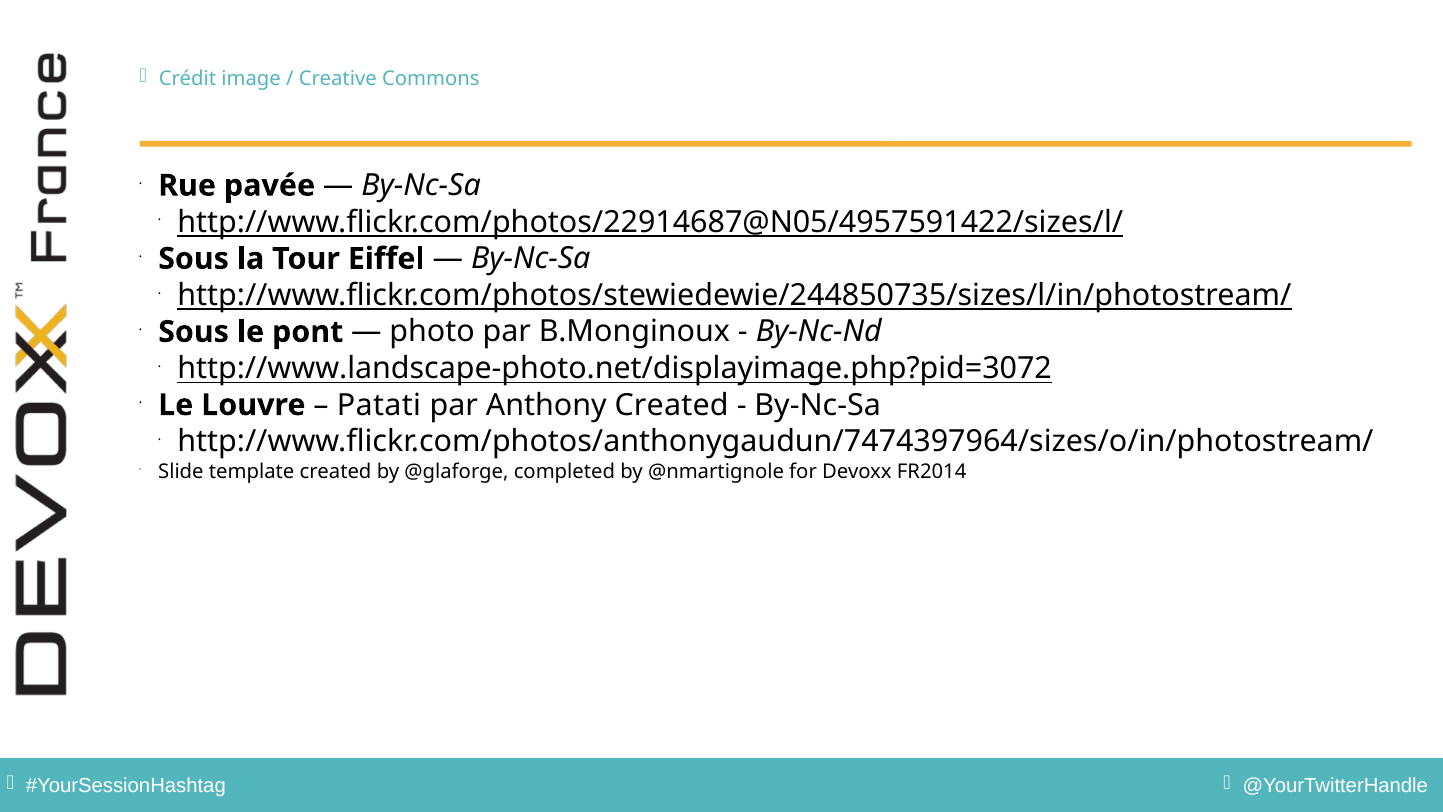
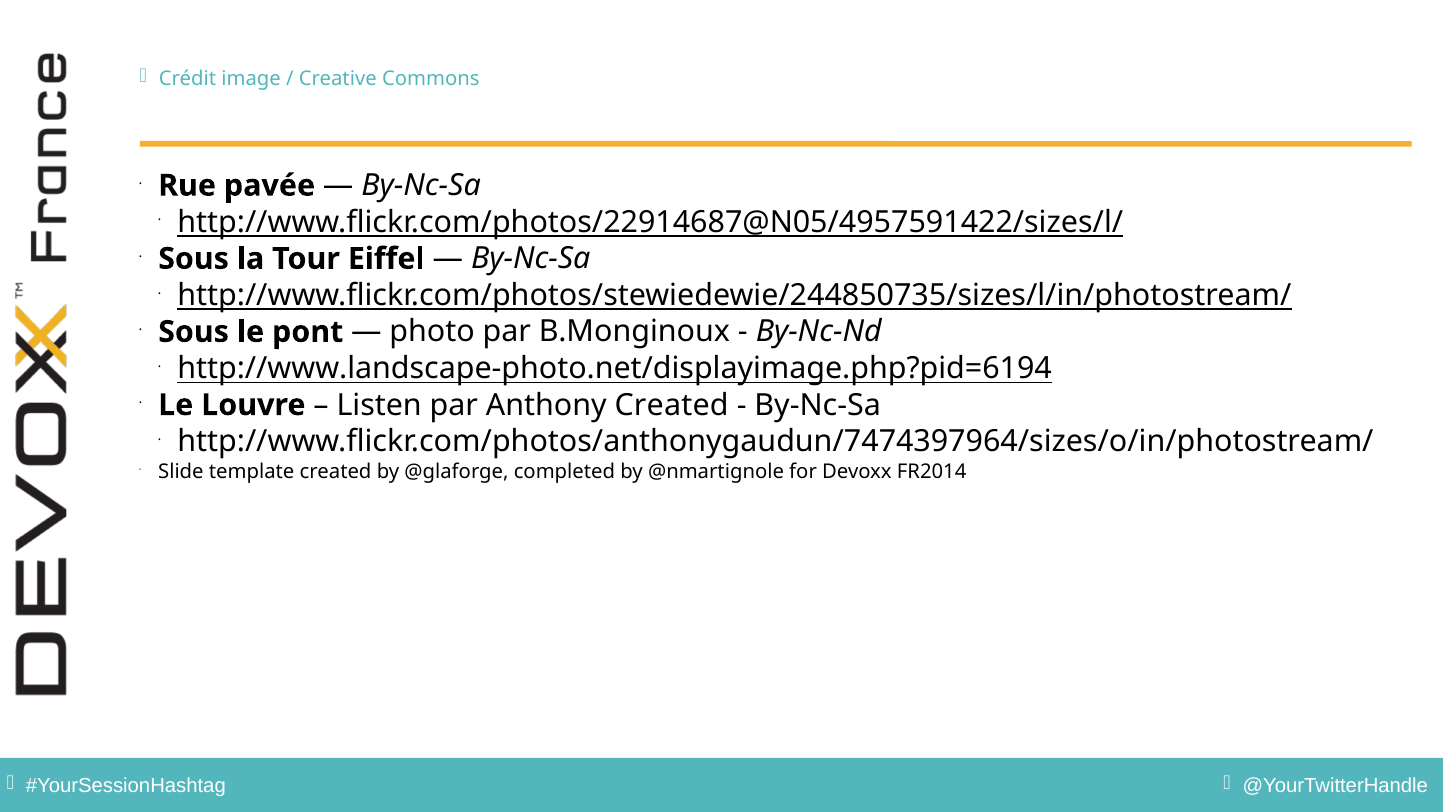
http://www.landscape-photo.net/displayimage.php?pid=3072: http://www.landscape-photo.net/displayimage.php?pid=3072 -> http://www.landscape-photo.net/displayimage.php?pid=6194 (615, 368)
Patati: Patati -> Listen (379, 405)
